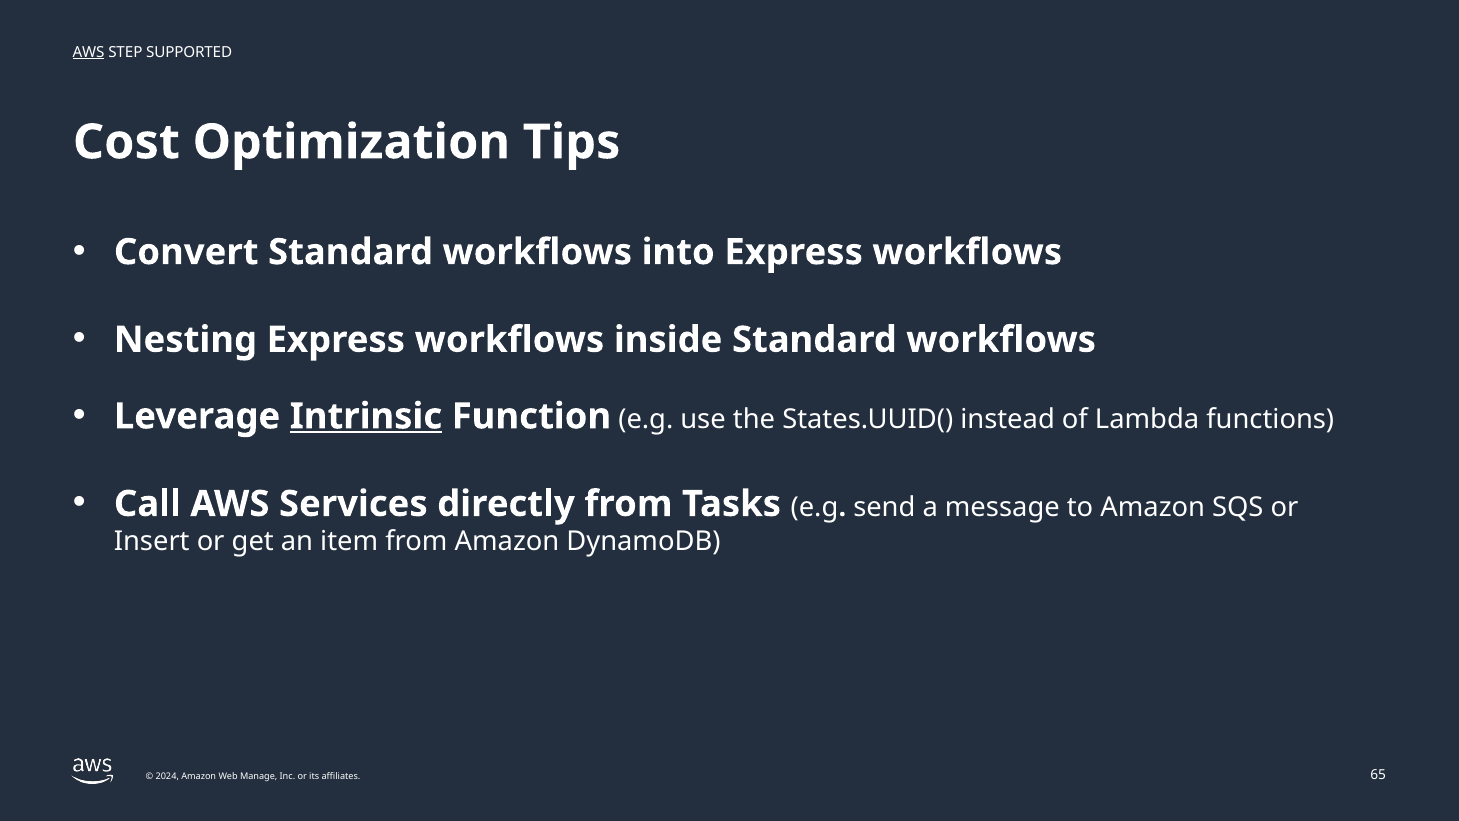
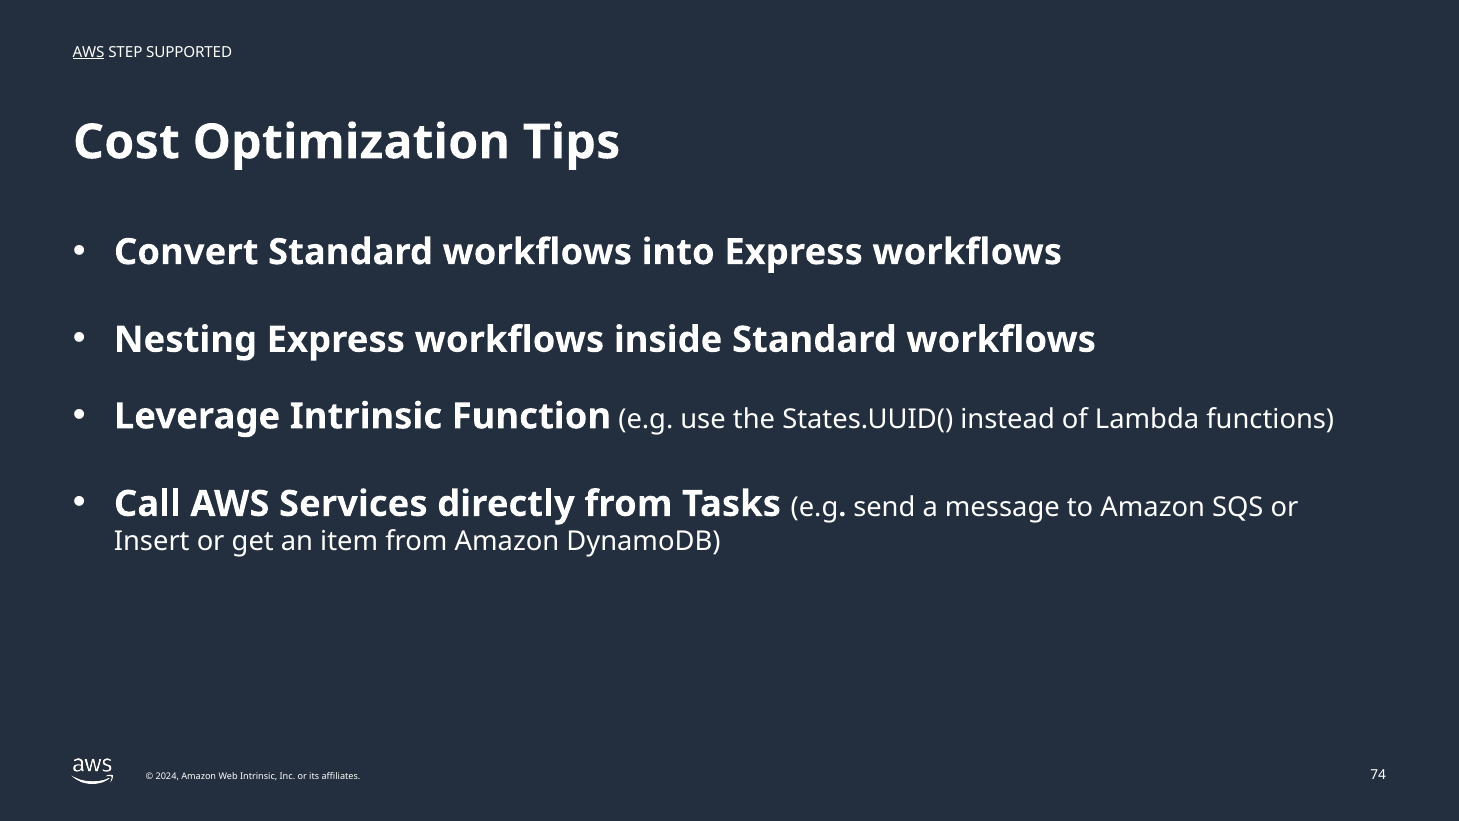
Intrinsic underline: present -> none (366, 416)
Manage: Manage -> Intrinsic (259, 776)
65: 65 -> 74 (1378, 774)
